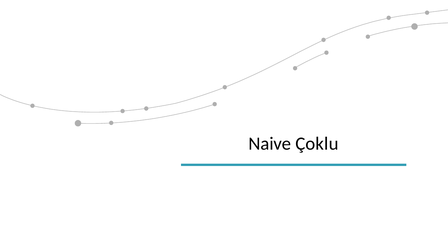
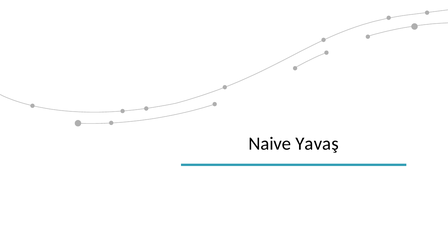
Çoklu: Çoklu -> Yavaş (317, 144)
